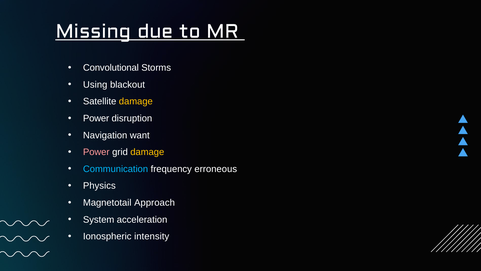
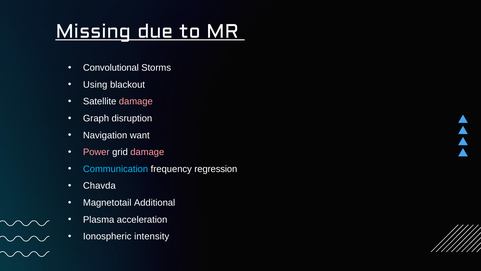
damage colour: yellow -> pink (136, 101)
Power: Power -> Graph (96, 118)
damage colour: yellow -> pink (147, 152)
erroneous: erroneous -> regression (216, 169)
Physics: Physics -> Chavda (99, 186)
Approach: Approach -> Additional (155, 202)
System: System -> Plasma (99, 219)
